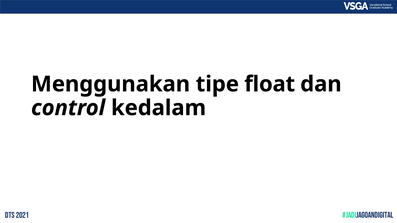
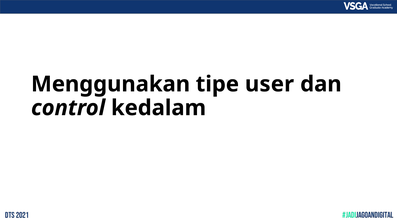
float: float -> user (269, 84)
